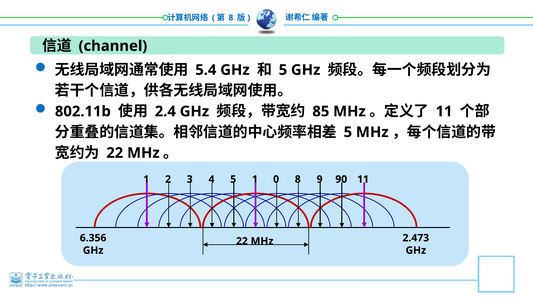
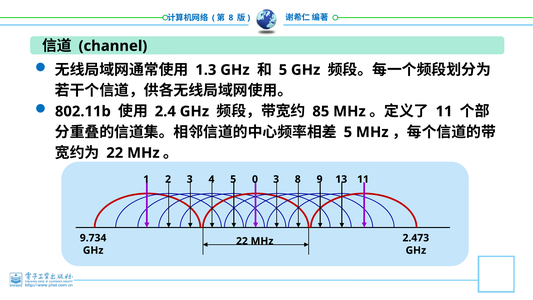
5.4: 5.4 -> 1.3 (206, 70)
1 1: 1 -> 0 (255, 179)
5 0: 0 -> 3 (276, 179)
90: 90 -> 13 (341, 179)
6.356: 6.356 -> 9.734 (93, 238)
